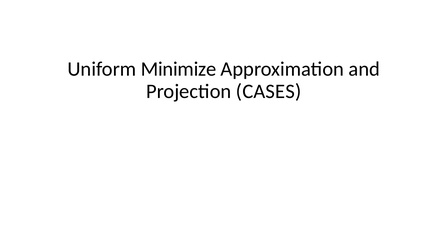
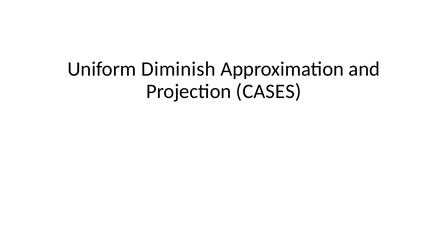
Minimize: Minimize -> Diminish (178, 69)
